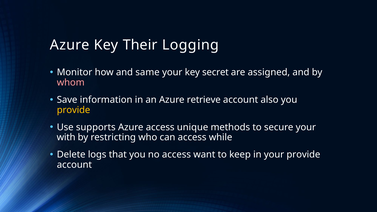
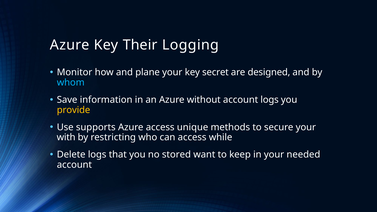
same: same -> plane (148, 72)
assigned: assigned -> designed (269, 72)
whom colour: pink -> light blue (71, 83)
retrieve: retrieve -> without (204, 100)
account also: also -> logs (270, 100)
no access: access -> stored (176, 155)
your provide: provide -> needed (303, 155)
